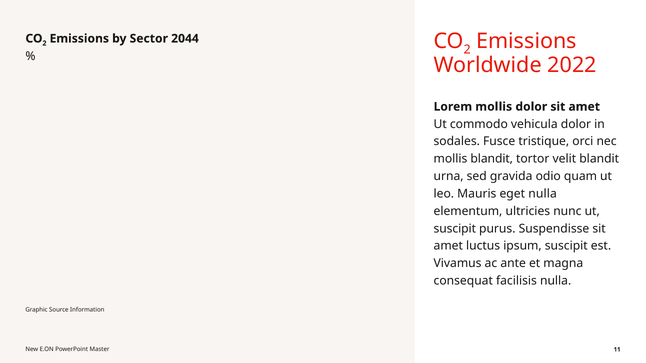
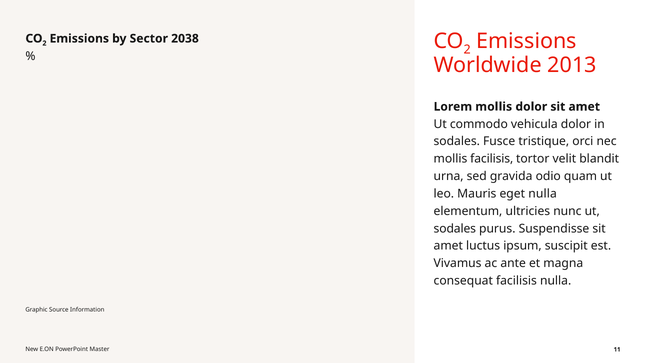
2044: 2044 -> 2038 (185, 39)
2022: 2022 -> 2013 (572, 65)
mollis blandit: blandit -> facilisis (492, 159)
suscipit: suscipit -> sodales (455, 229)
